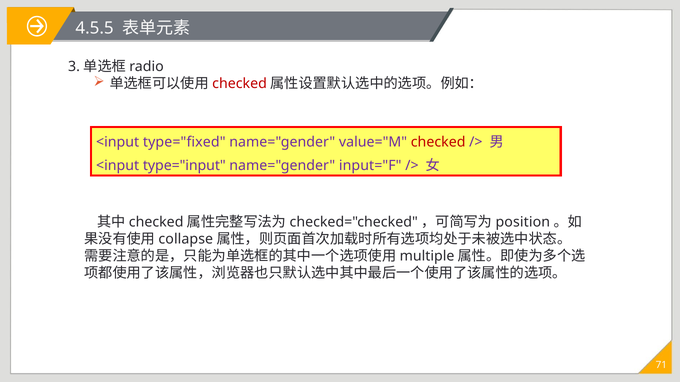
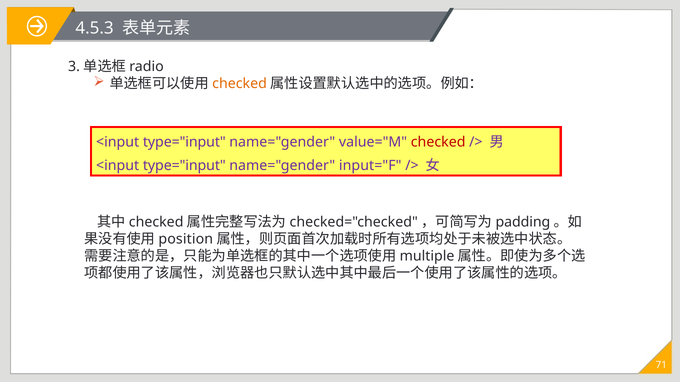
4.5.5: 4.5.5 -> 4.5.3 (95, 28)
checked colour: red -> orange (240, 84)
type="fixed: type="fixed -> type="input (184, 142)
position: position -> padding (523, 222)
collapse: collapse -> position (186, 239)
